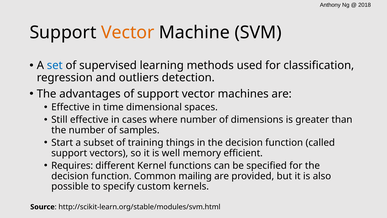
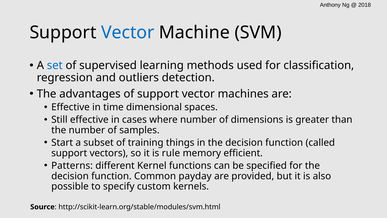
Vector colour: orange -> blue (128, 33)
well: well -> rule (171, 153)
Requires: Requires -> Patterns (72, 165)
mailing: mailing -> payday (195, 176)
